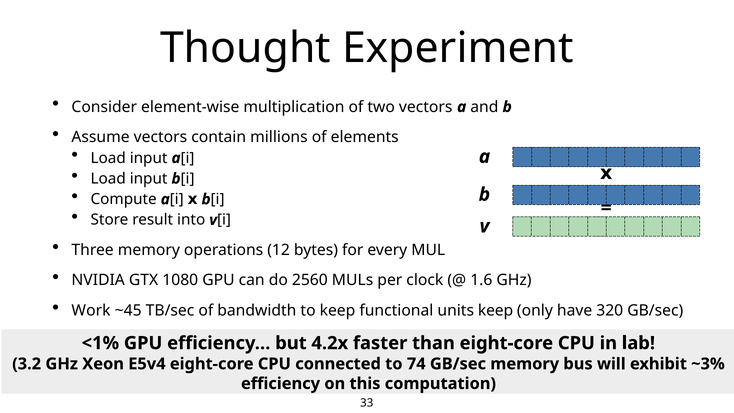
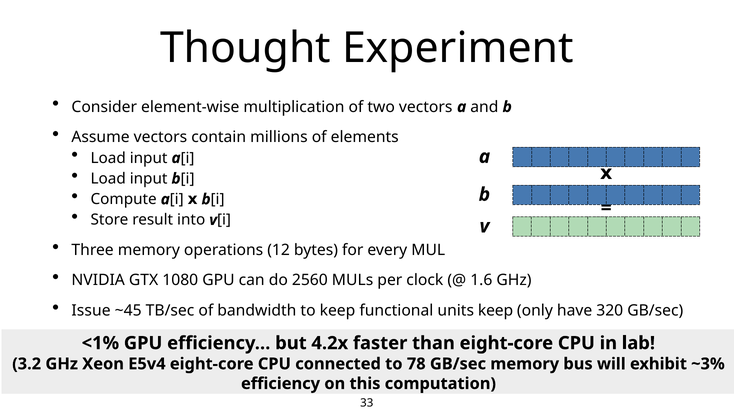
Work: Work -> Issue (91, 310)
74: 74 -> 78 (416, 364)
